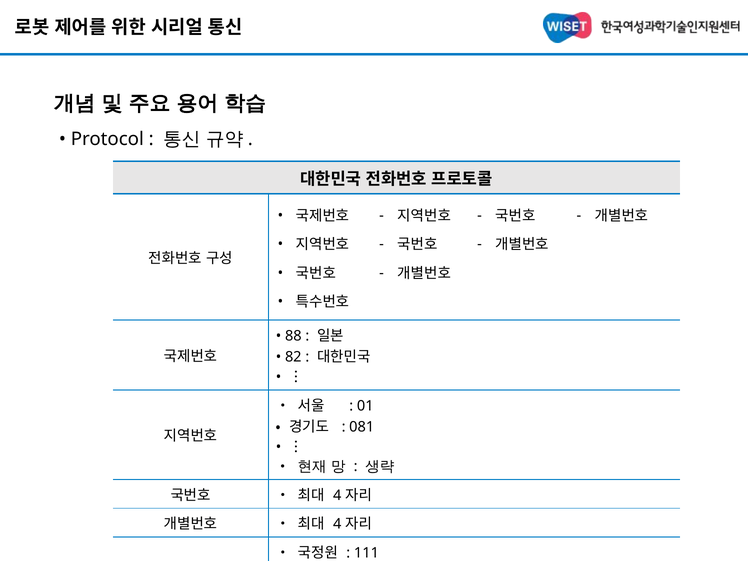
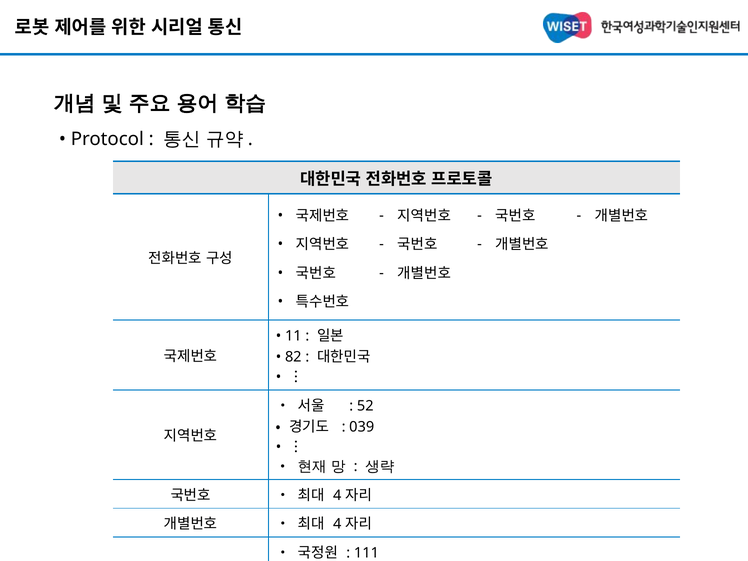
88: 88 -> 11 (293, 336)
01: 01 -> 52 (365, 406)
081: 081 -> 039 (362, 427)
